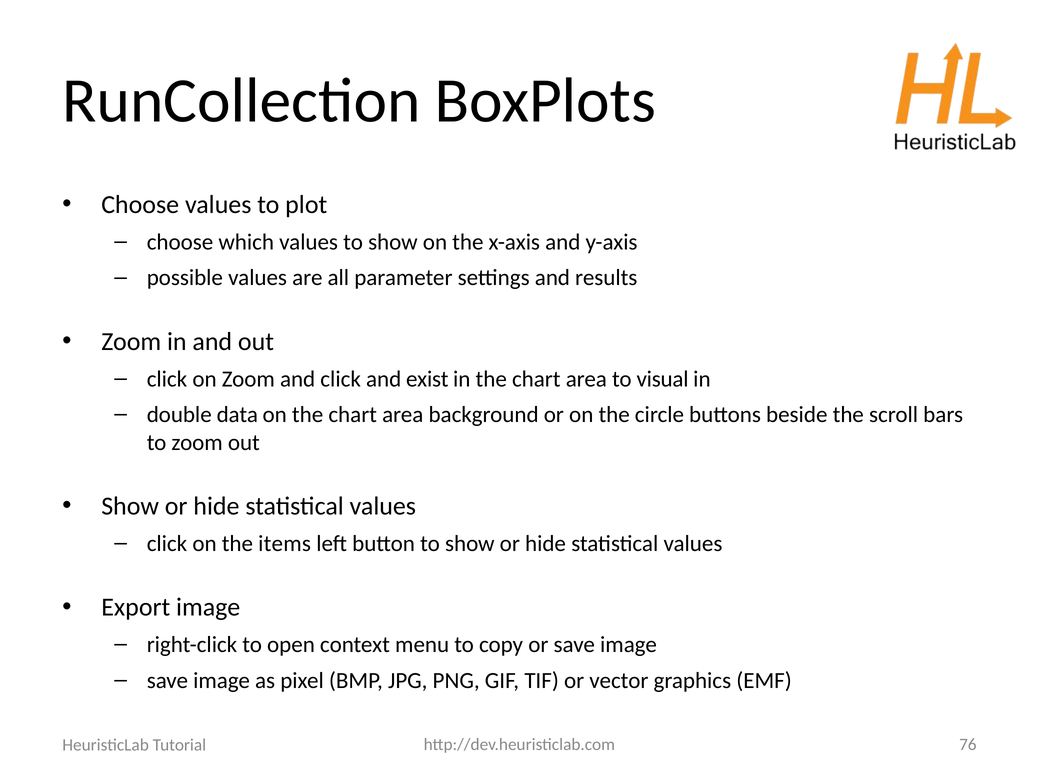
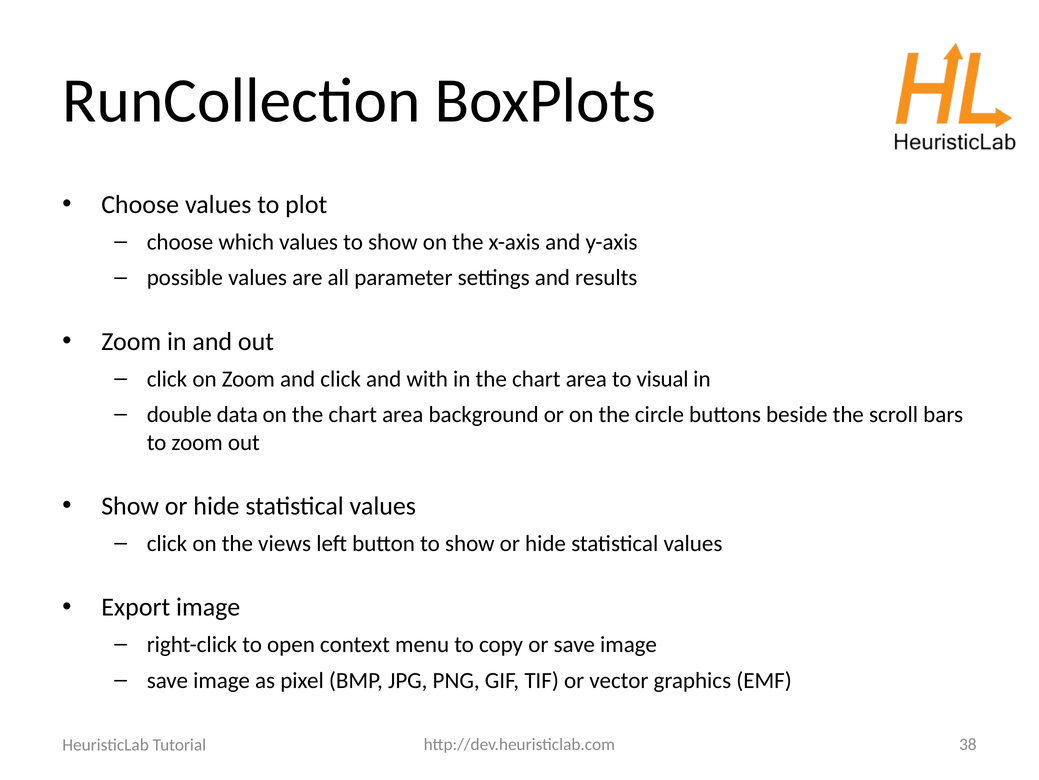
exist: exist -> with (427, 379)
items: items -> views (285, 543)
76: 76 -> 38 (968, 744)
